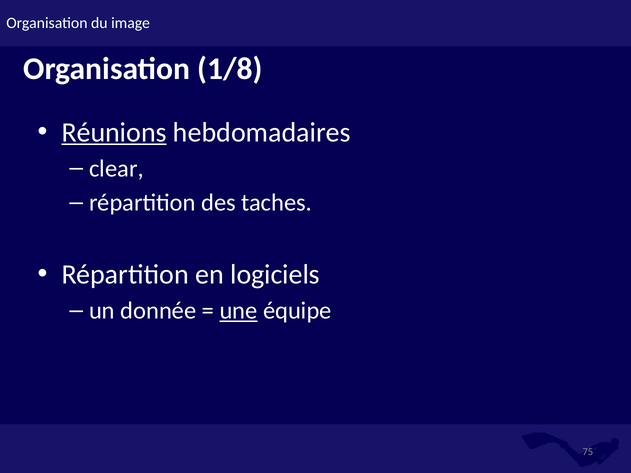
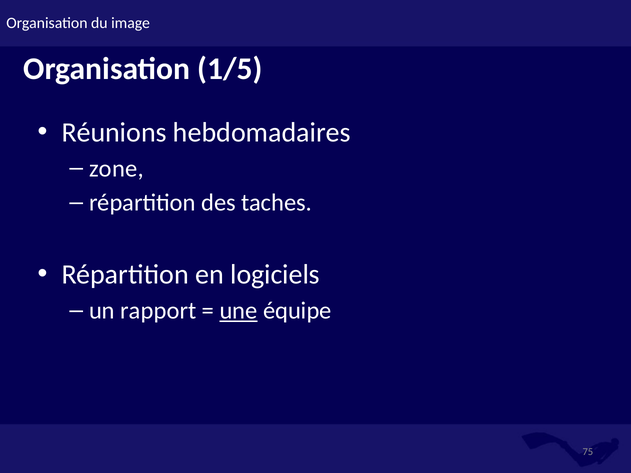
1/8: 1/8 -> 1/5 (230, 69)
Réunions underline: present -> none (114, 132)
clear: clear -> zone (116, 169)
donnée: donnée -> rapport (158, 311)
